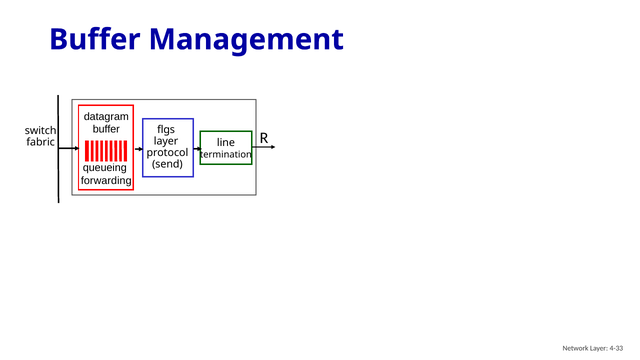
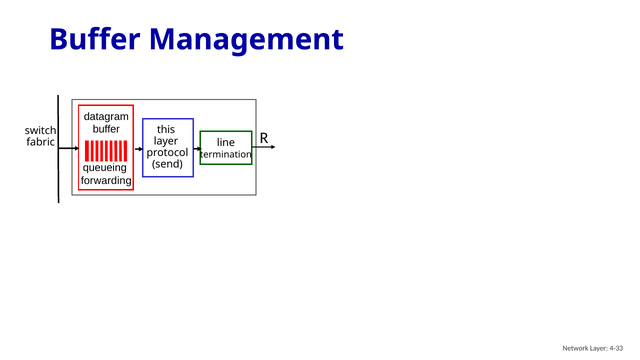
flgs: flgs -> this (166, 130)
